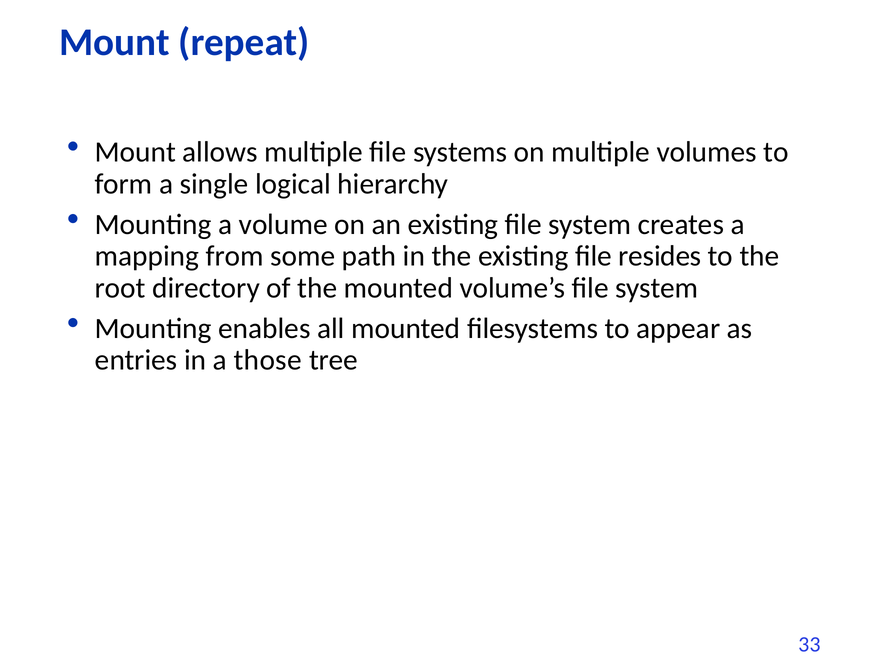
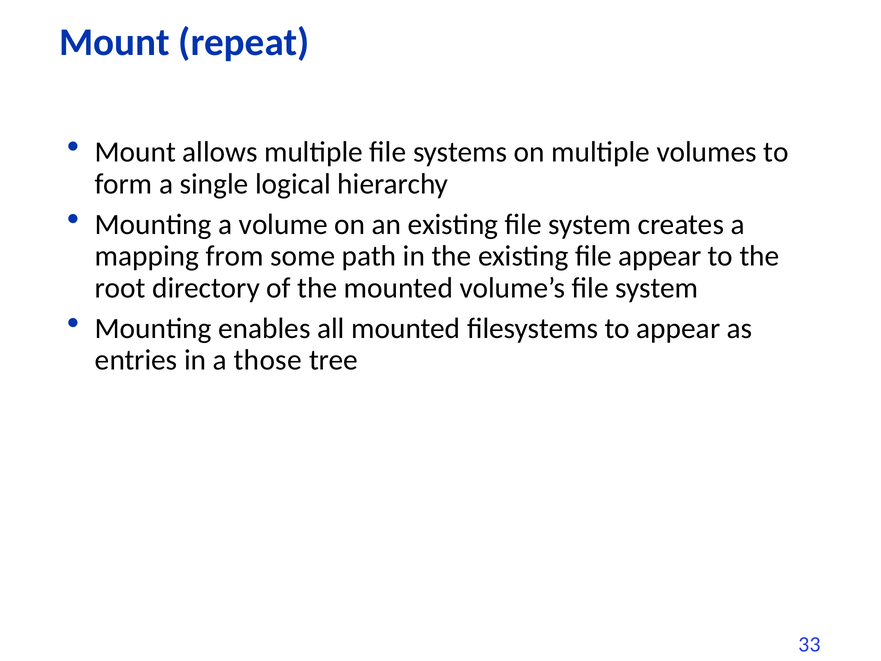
file resides: resides -> appear (660, 256)
